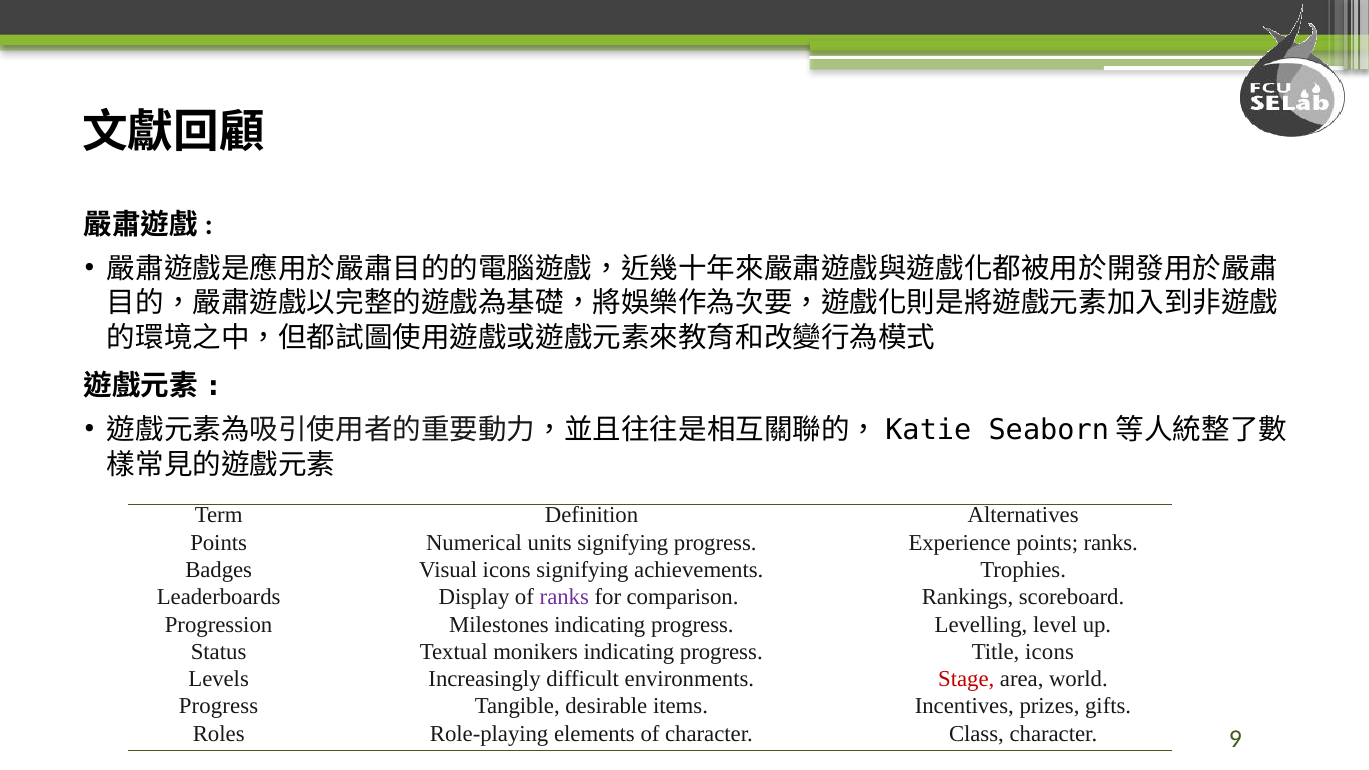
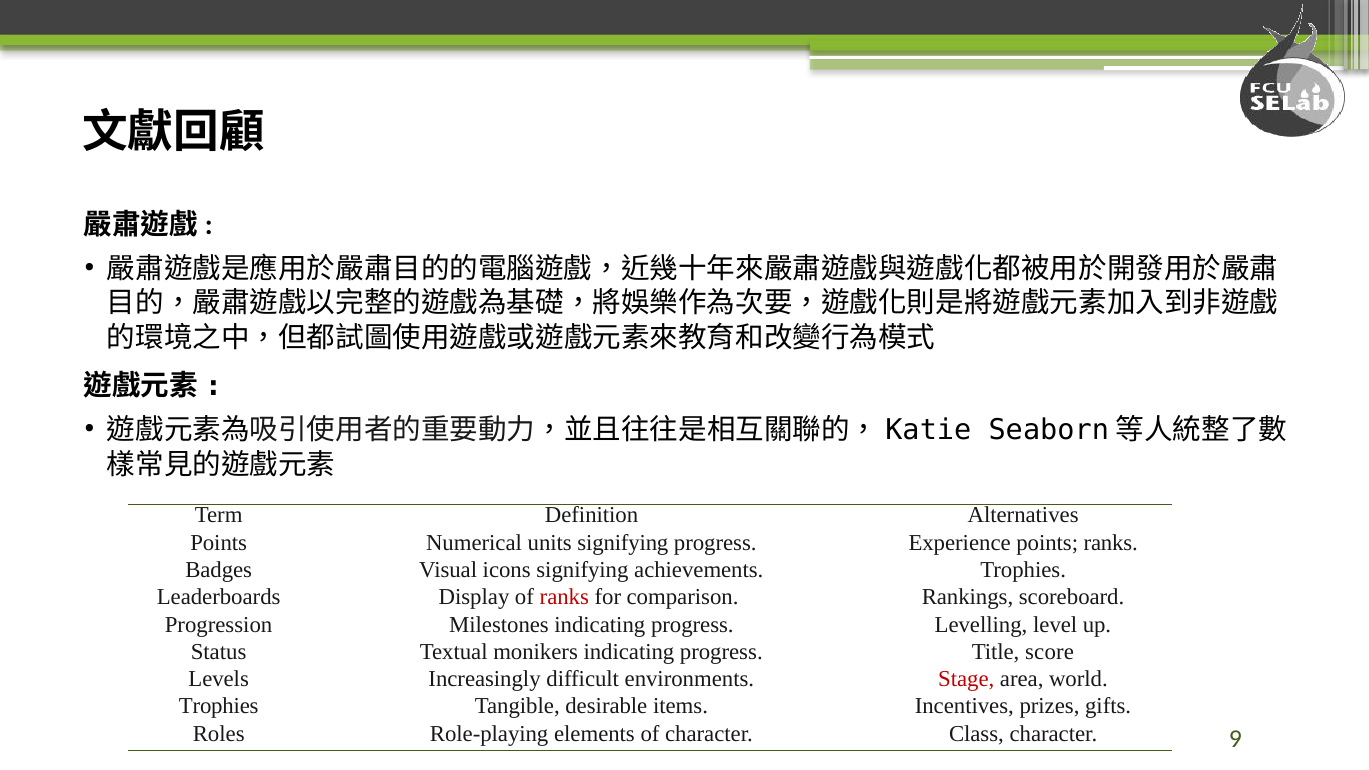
ranks colour: purple -> red (564, 597)
Title icons: icons -> score (1050, 652)
Progress: Progress -> Trophies (219, 707)
